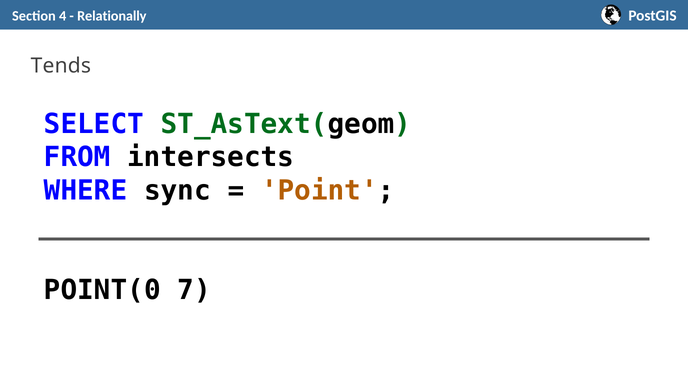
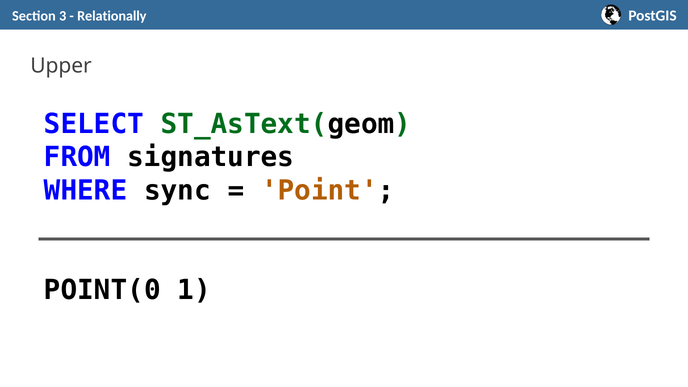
4: 4 -> 3 (63, 16)
Tends: Tends -> Upper (61, 66)
intersects: intersects -> signatures (211, 157)
7: 7 -> 1 (194, 290)
